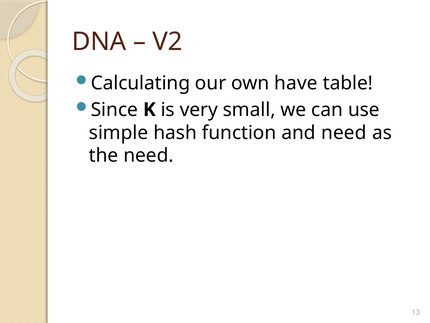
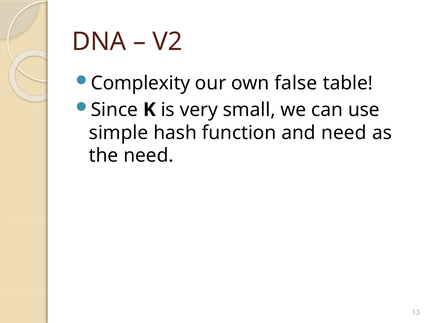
Calculating: Calculating -> Complexity (141, 83)
have: have -> false (296, 83)
